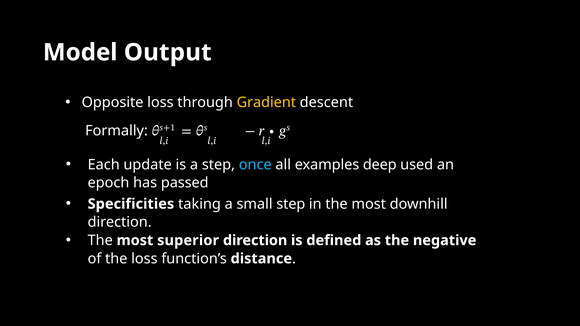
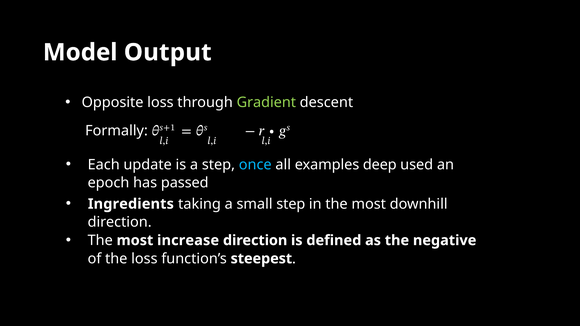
Gradient colour: yellow -> light green (266, 102)
Specificities: Specificities -> Ingredients (131, 204)
superior: superior -> increase (188, 241)
distance: distance -> steepest (261, 259)
